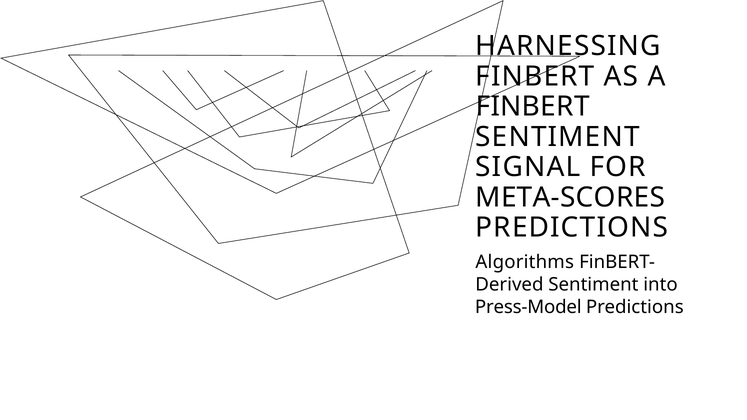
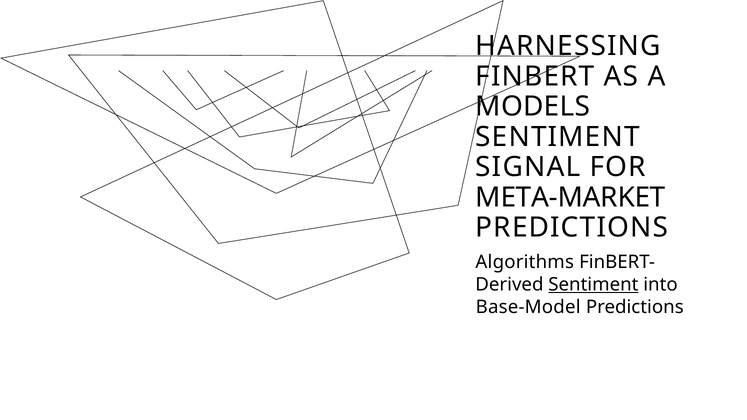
FINBERT: FINBERT -> MODELS (533, 107)
META-SCORES: META-SCORES -> META-MARKET (570, 197)
Sentiment underline: none -> present (593, 285)
Press-Model: Press-Model -> Base-Model (528, 307)
